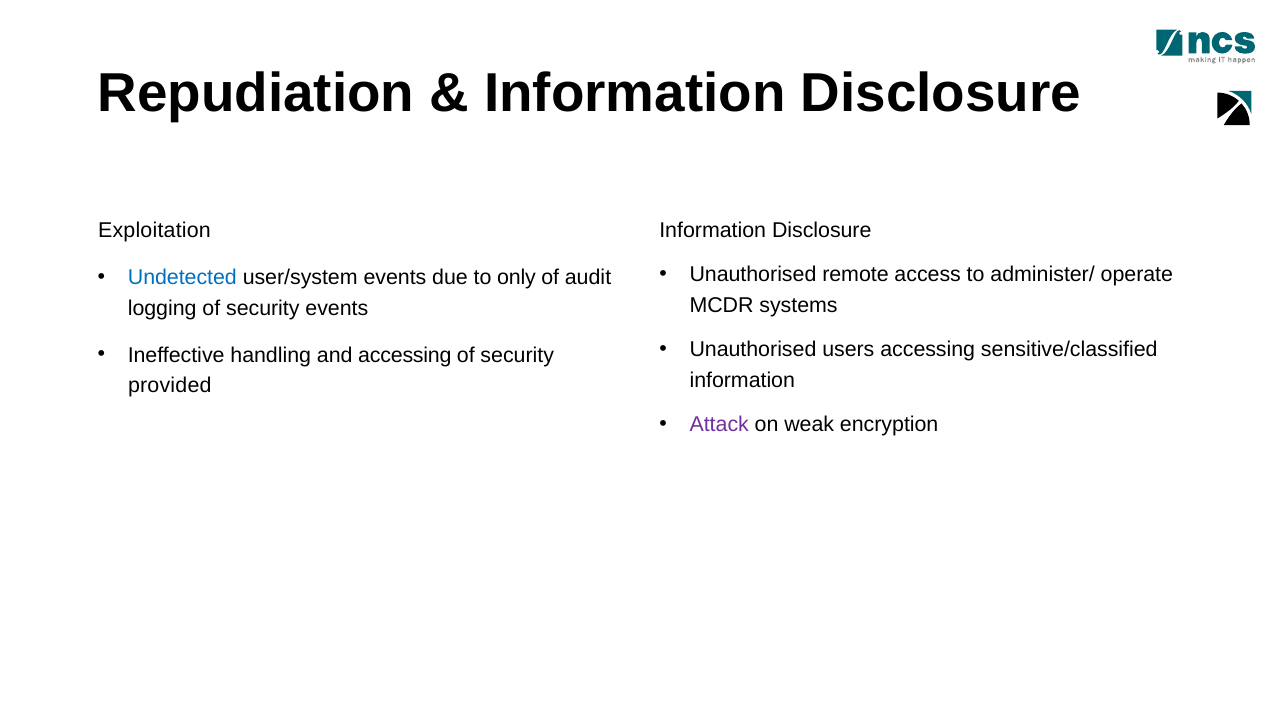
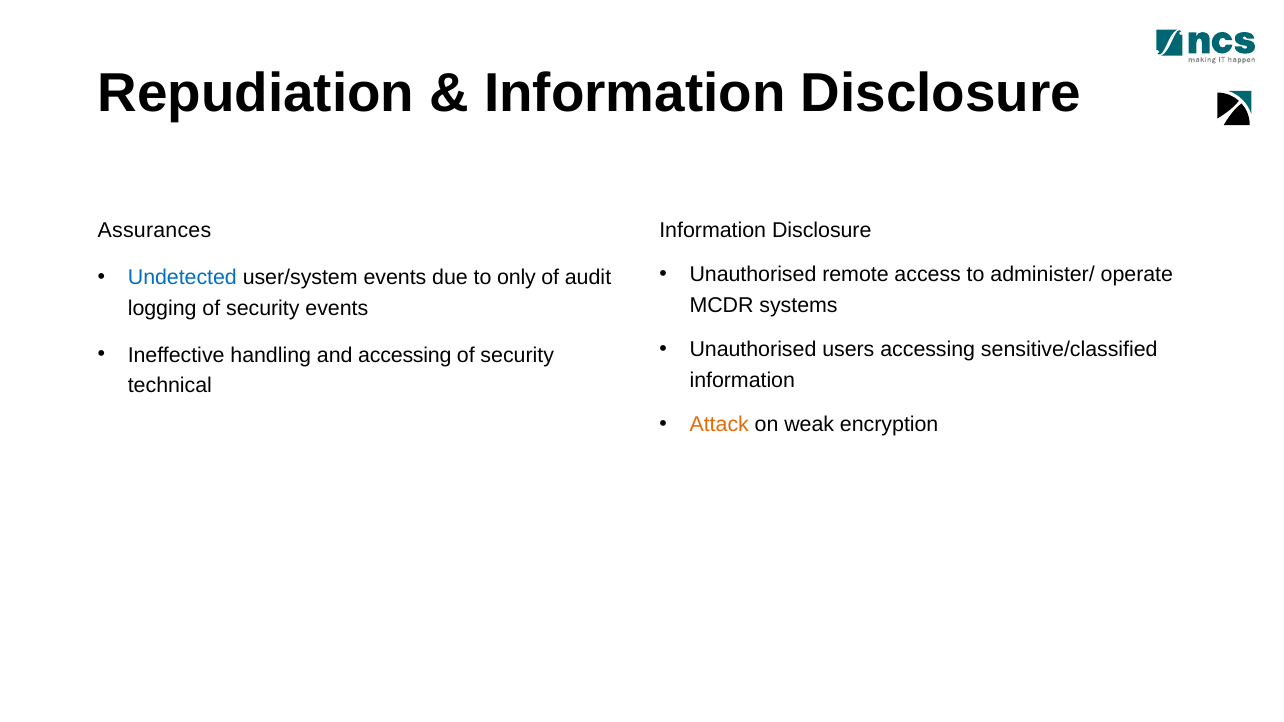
Exploitation: Exploitation -> Assurances (154, 231)
provided: provided -> technical (170, 386)
Attack colour: purple -> orange (719, 425)
